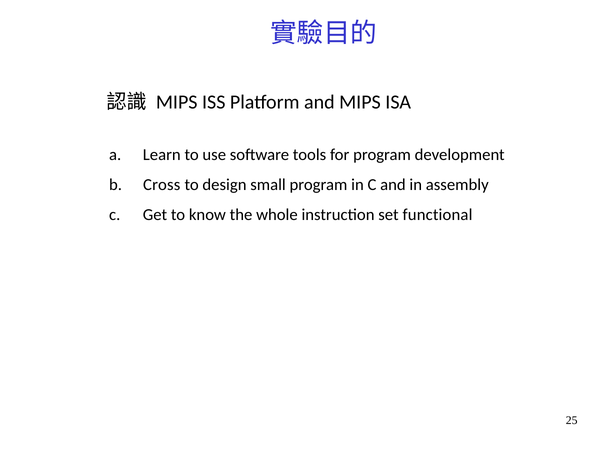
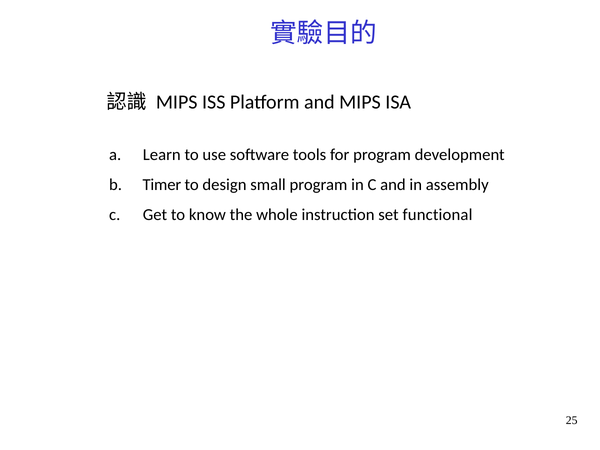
Cross: Cross -> Timer (162, 185)
